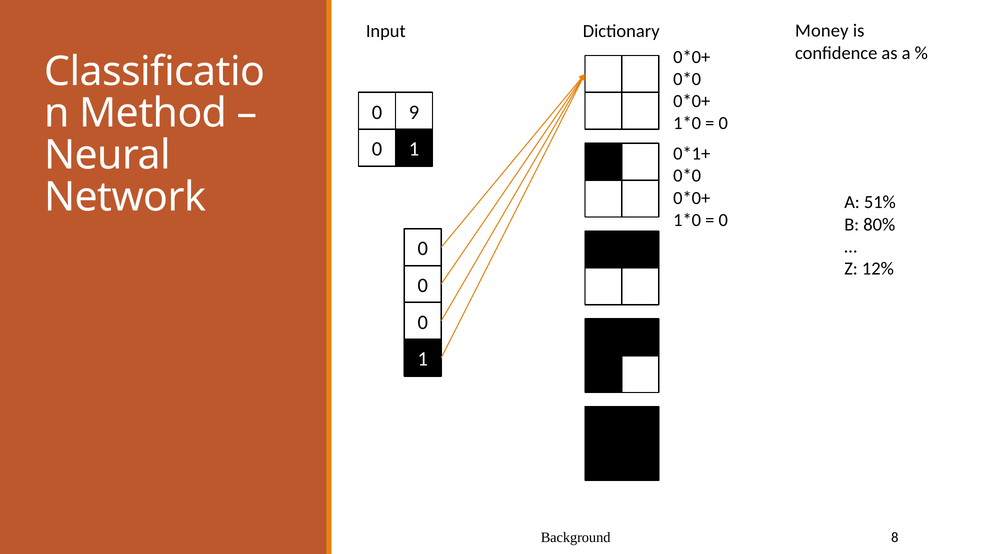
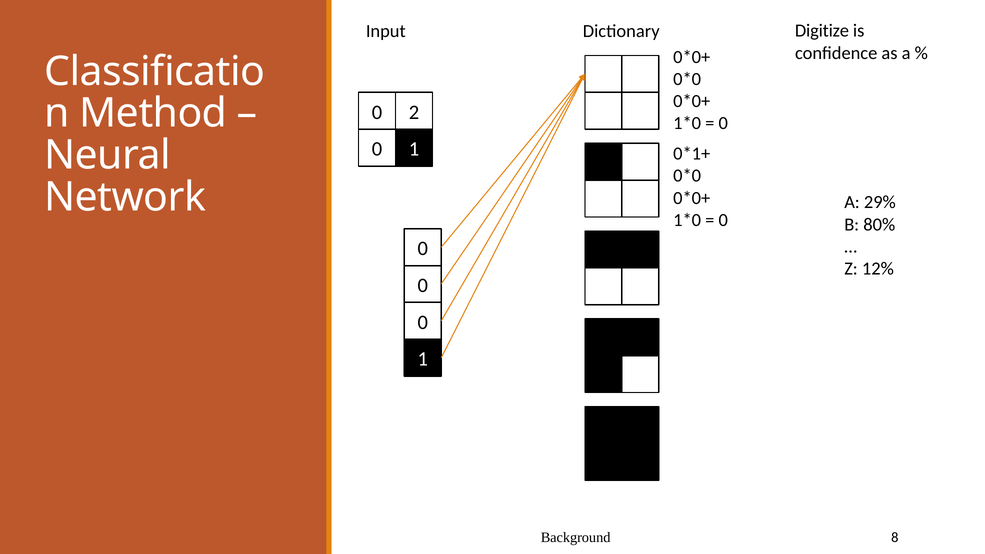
Money: Money -> Digitize (822, 31)
9: 9 -> 2 (414, 112)
51%: 51% -> 29% (880, 202)
